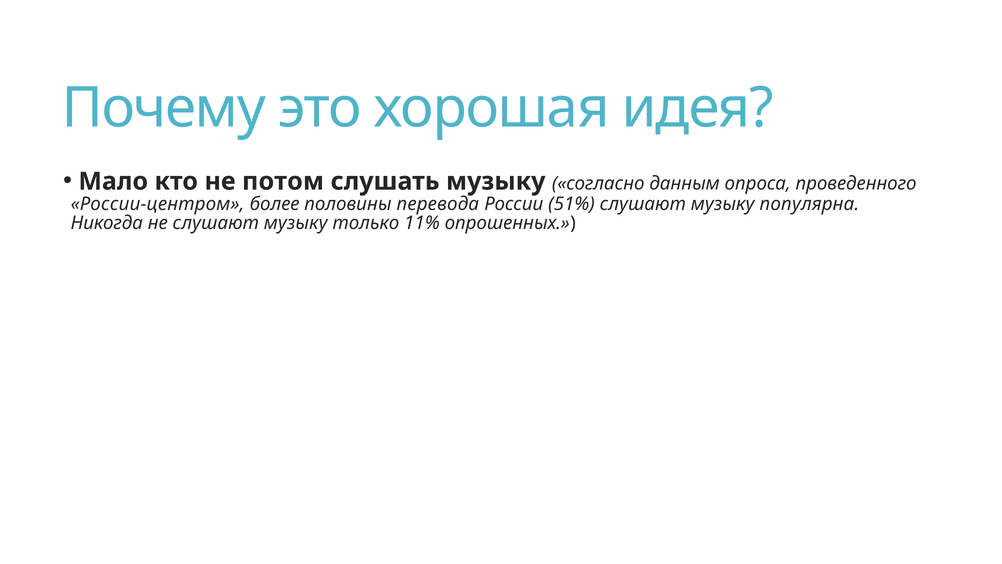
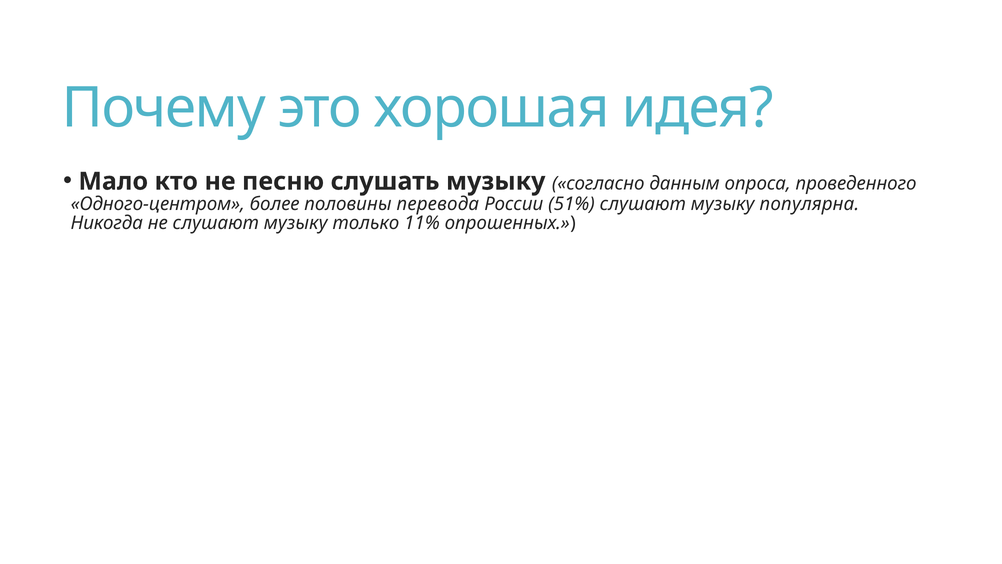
потом: потом -> песню (283, 181)
России-центром: России-центром -> Одного-центром (158, 204)
